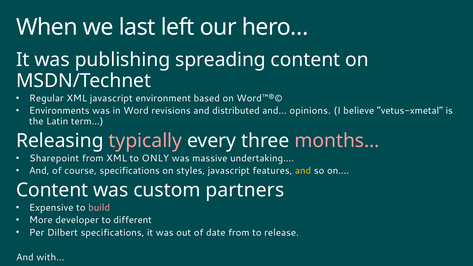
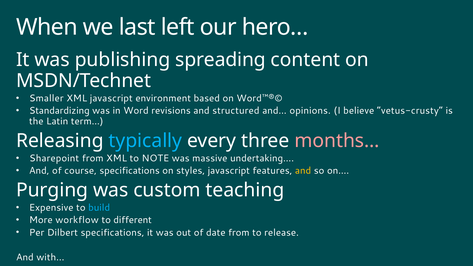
Regular: Regular -> Smaller (46, 98)
Environments: Environments -> Standardizing (59, 111)
distributed: distributed -> structured (236, 111)
vetus-xmetal: vetus-xmetal -> vetus-crusty (410, 111)
typically colour: pink -> light blue (145, 141)
ONLY: ONLY -> NOTE (155, 158)
Content: Content -> Purging (52, 190)
partners: partners -> teaching (245, 190)
build colour: pink -> light blue (99, 208)
developer: developer -> workflow (77, 220)
